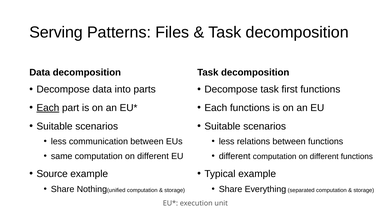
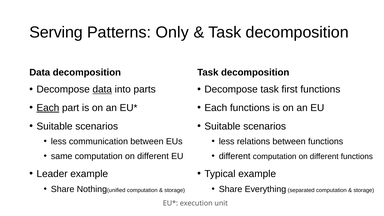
Files: Files -> Only (172, 32)
data underline: none -> present (102, 89)
Source: Source -> Leader (52, 174)
